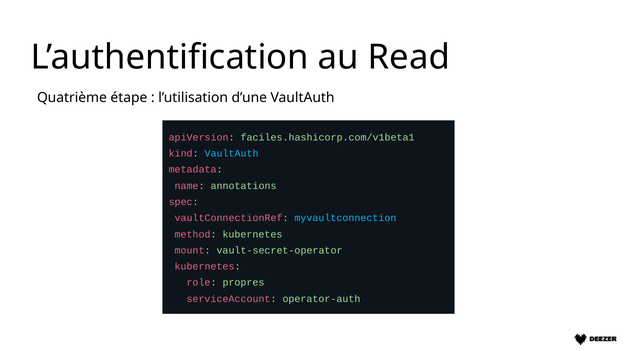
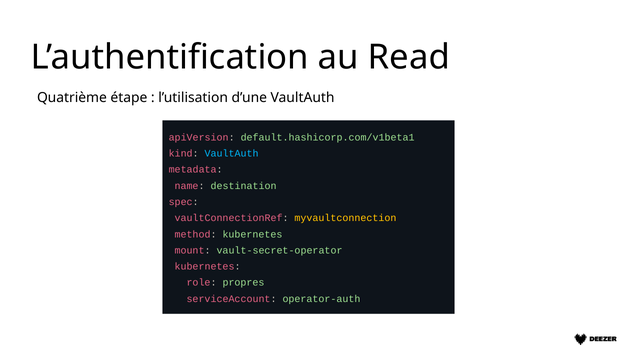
faciles.hashicorp.com/v1beta1: faciles.hashicorp.com/v1beta1 -> default.hashicorp.com/v1beta1 (328, 138)
annotations: annotations -> destination (244, 186)
myvaultconnection colour: light blue -> yellow (345, 218)
